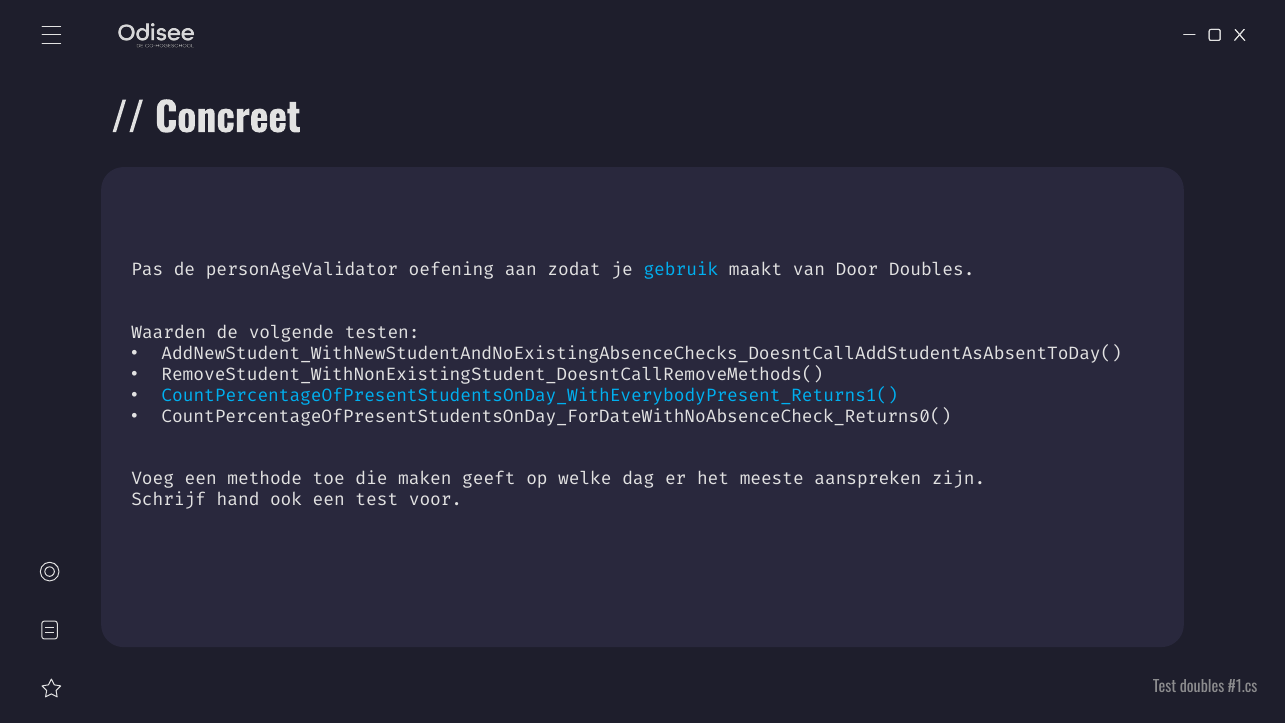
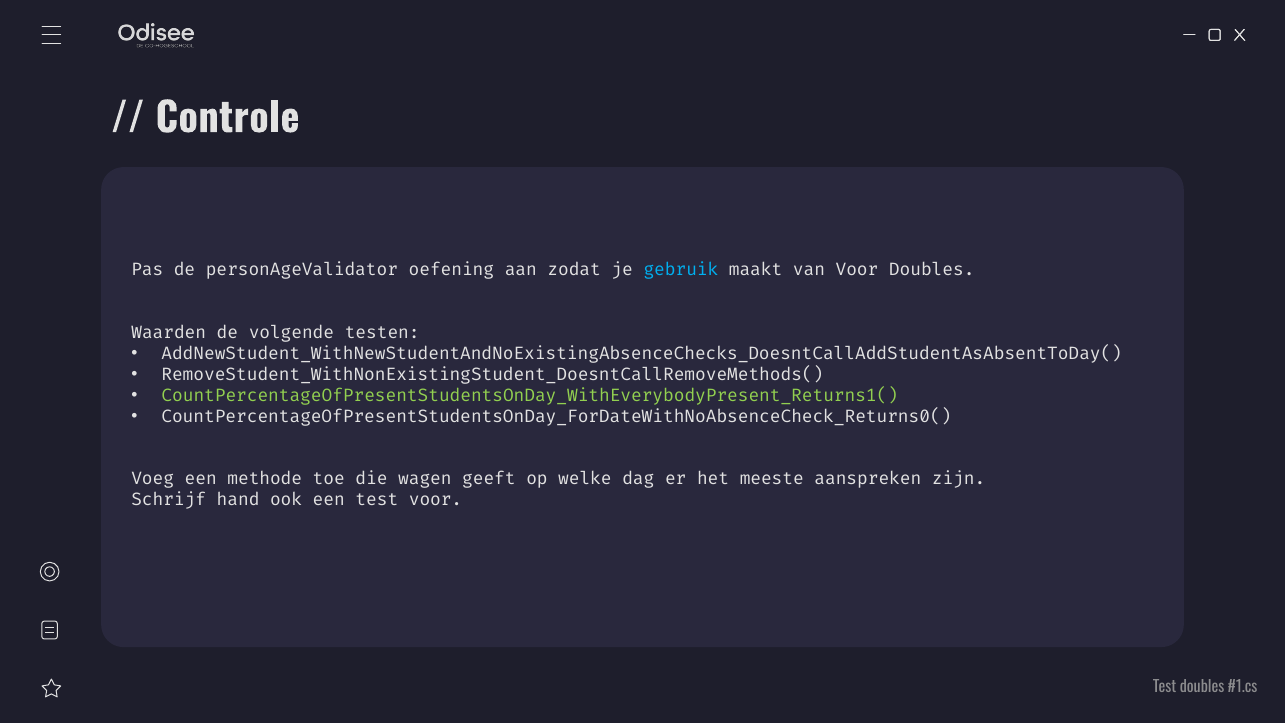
Concreet: Concreet -> Controle (227, 119)
van Door: Door -> Voor (857, 270)
CountPercentageOfPresentStudentsOnDay_WithEverybodyPresent_Returns1( colour: light blue -> light green (530, 395)
maken: maken -> wagen (425, 479)
